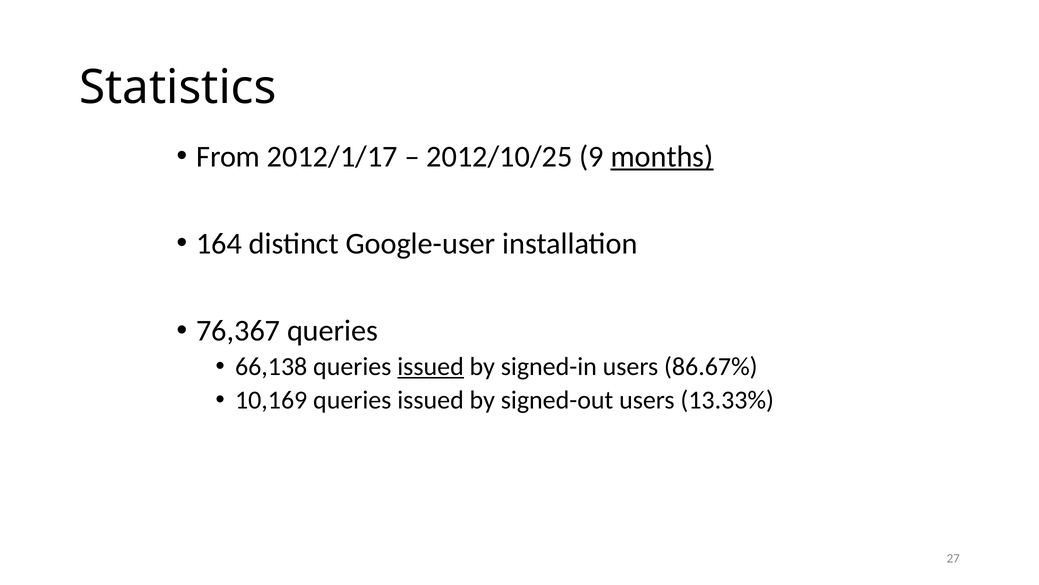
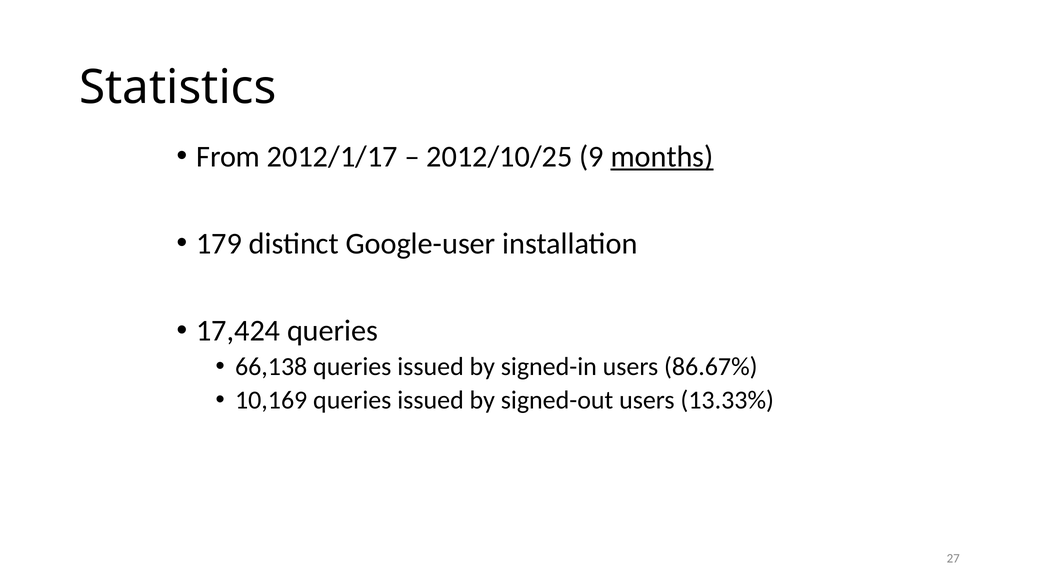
164: 164 -> 179 (219, 243)
76,367: 76,367 -> 17,424 (238, 330)
issued underline: present -> none (431, 366)
